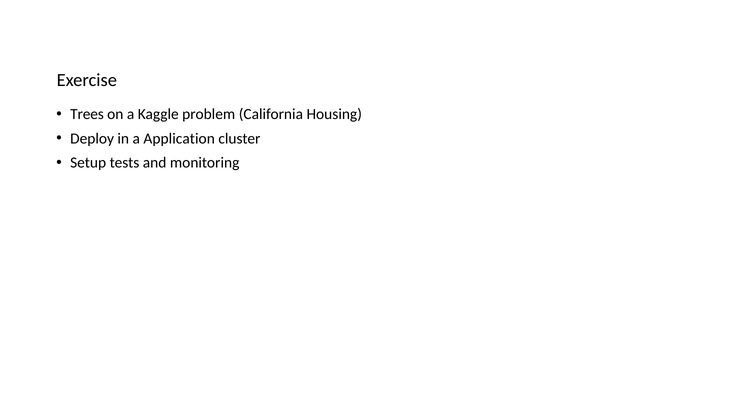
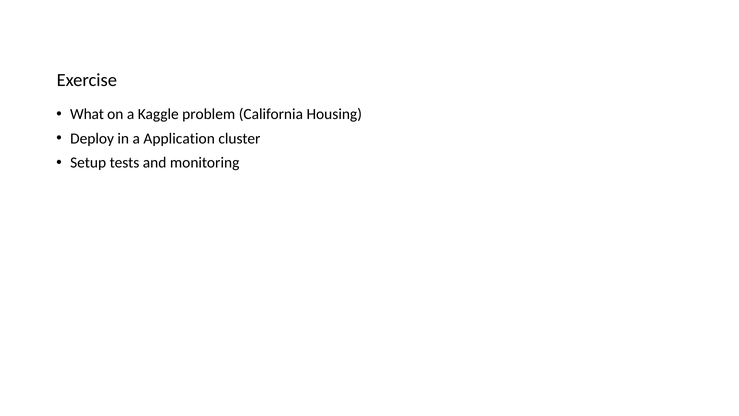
Trees: Trees -> What (87, 114)
